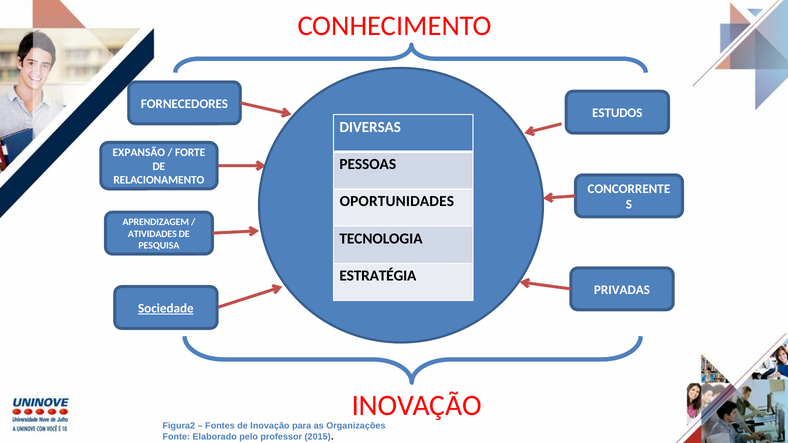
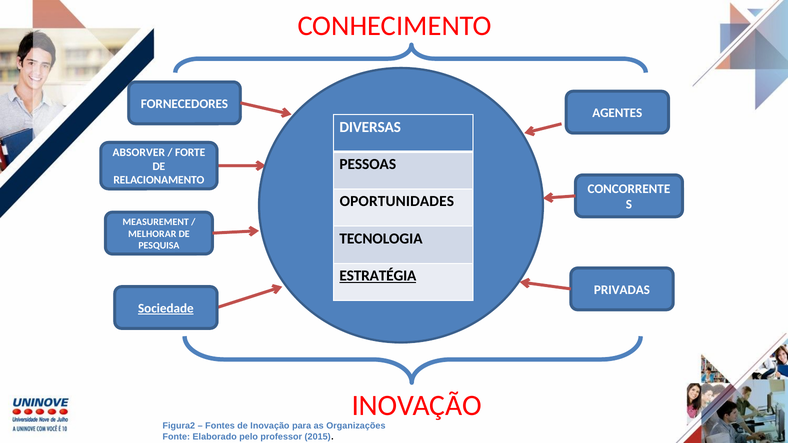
ESTUDOS: ESTUDOS -> AGENTES (617, 113)
EXPANSÃO: EXPANSÃO -> ABSORVER (139, 153)
APRENDIZAGEM: APRENDIZAGEM -> MEASUREMENT (156, 222)
ATIVIDADES: ATIVIDADES -> MELHORAR (152, 234)
ESTRATÉGIA underline: none -> present (378, 276)
